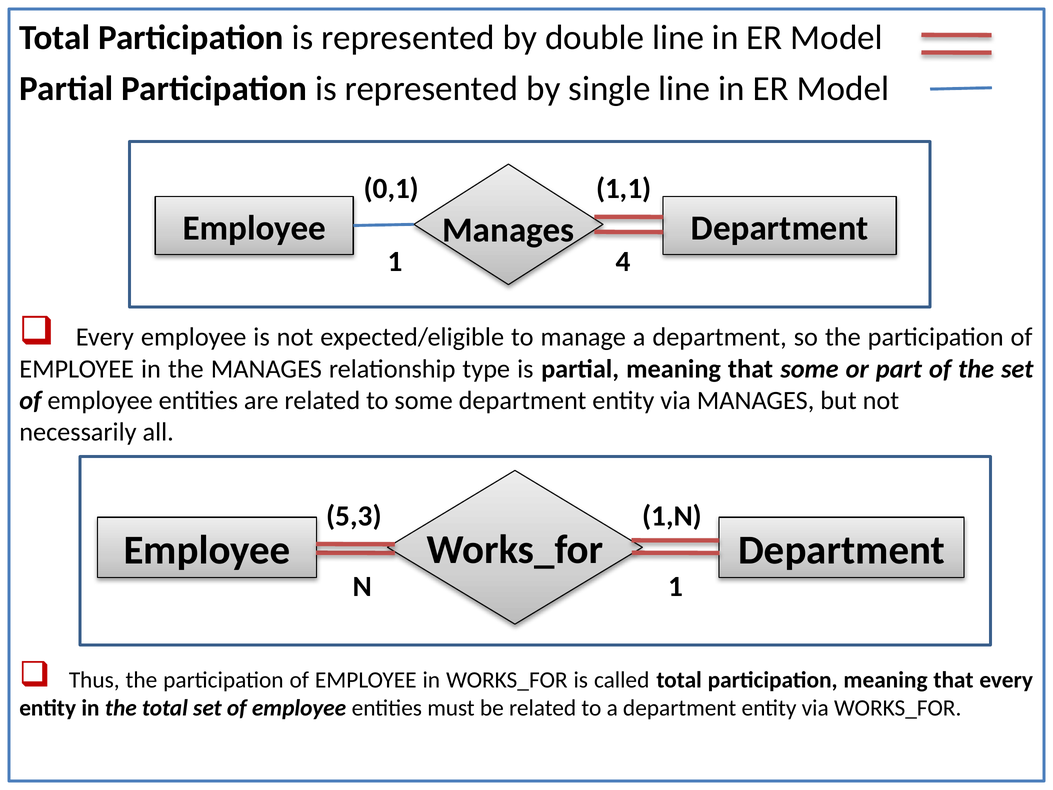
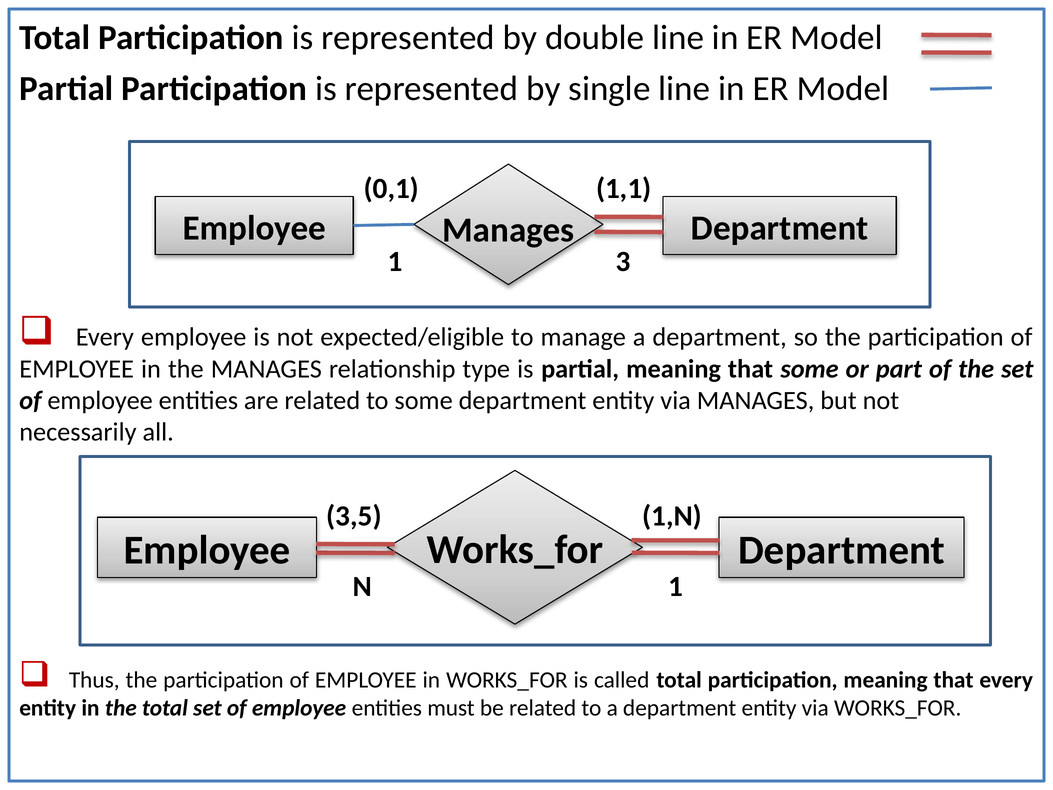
4: 4 -> 3 (623, 262)
5,3: 5,3 -> 3,5 (354, 516)
